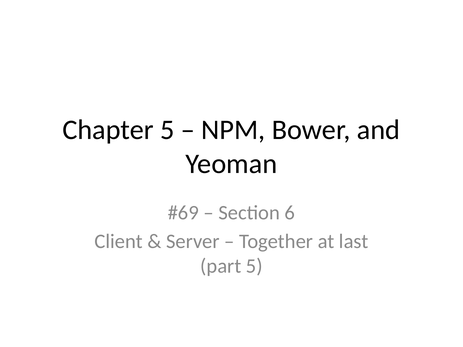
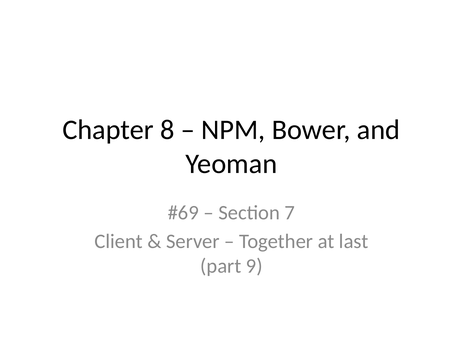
Chapter 5: 5 -> 8 (167, 130)
6: 6 -> 7 (290, 213)
part 5: 5 -> 9 (254, 266)
